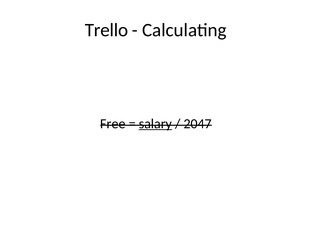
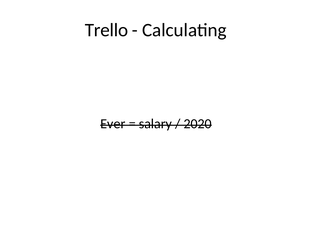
Free: Free -> Ever (113, 124)
salary underline: present -> none (155, 124)
2047: 2047 -> 2020 (198, 124)
